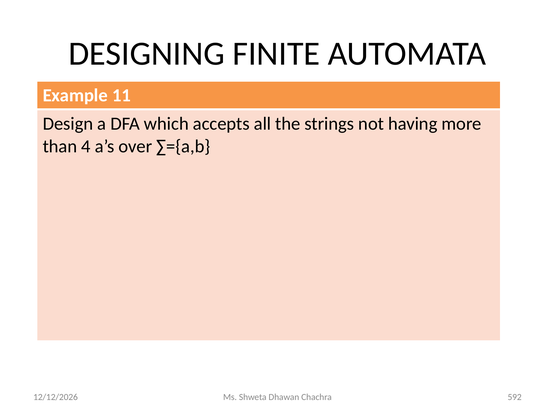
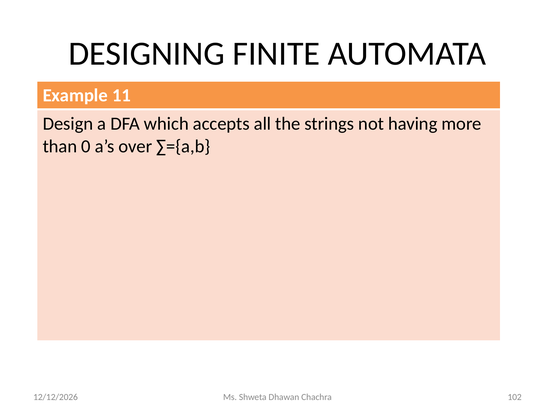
4: 4 -> 0 (86, 146)
592: 592 -> 102 (515, 397)
